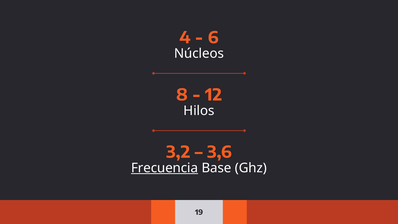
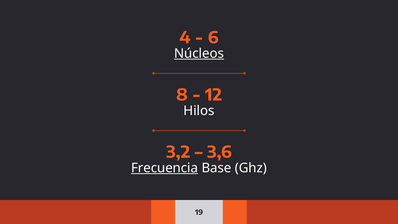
Núcleos underline: none -> present (199, 53)
